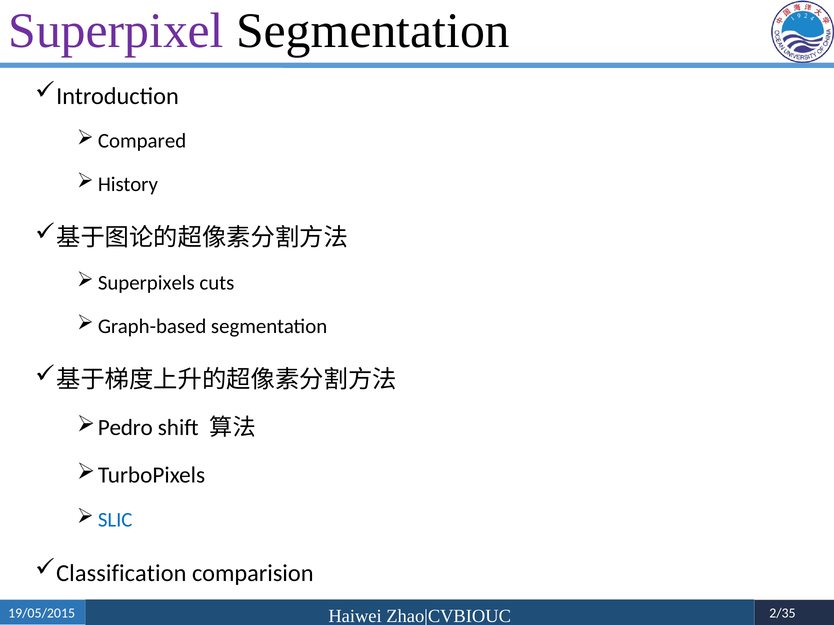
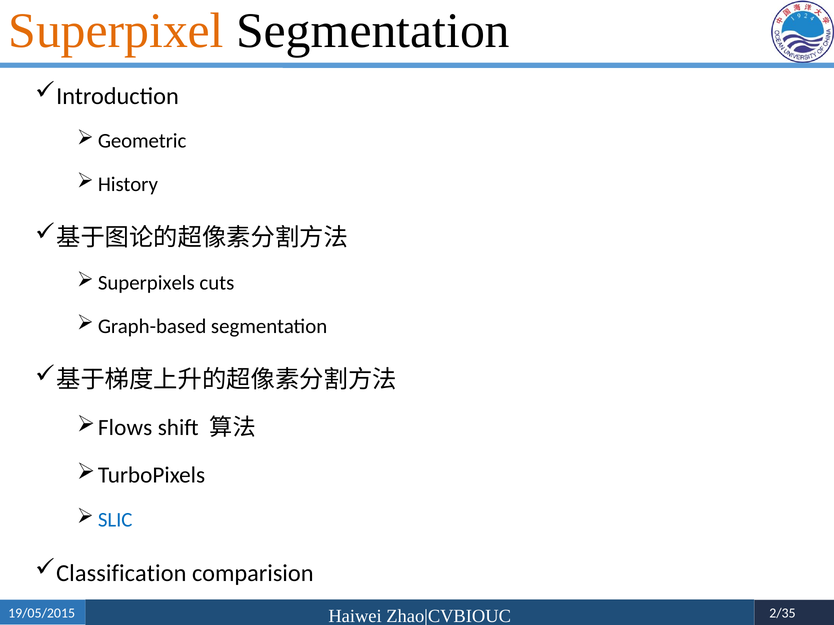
Superpixel colour: purple -> orange (116, 31)
Compared: Compared -> Geometric (142, 141)
Pedro: Pedro -> Flows (125, 428)
